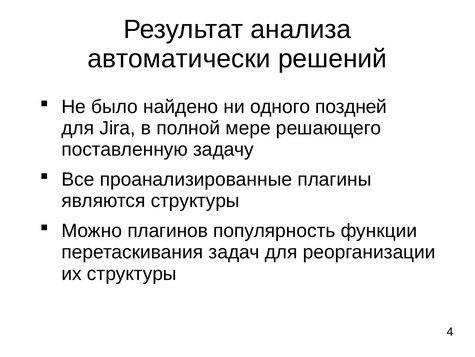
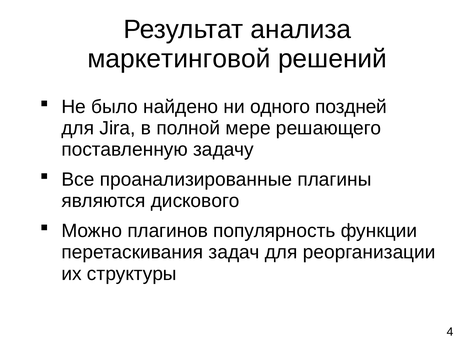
автоматически: автоматически -> маркетинговой (179, 59)
являются структуры: структуры -> дискового (195, 200)
